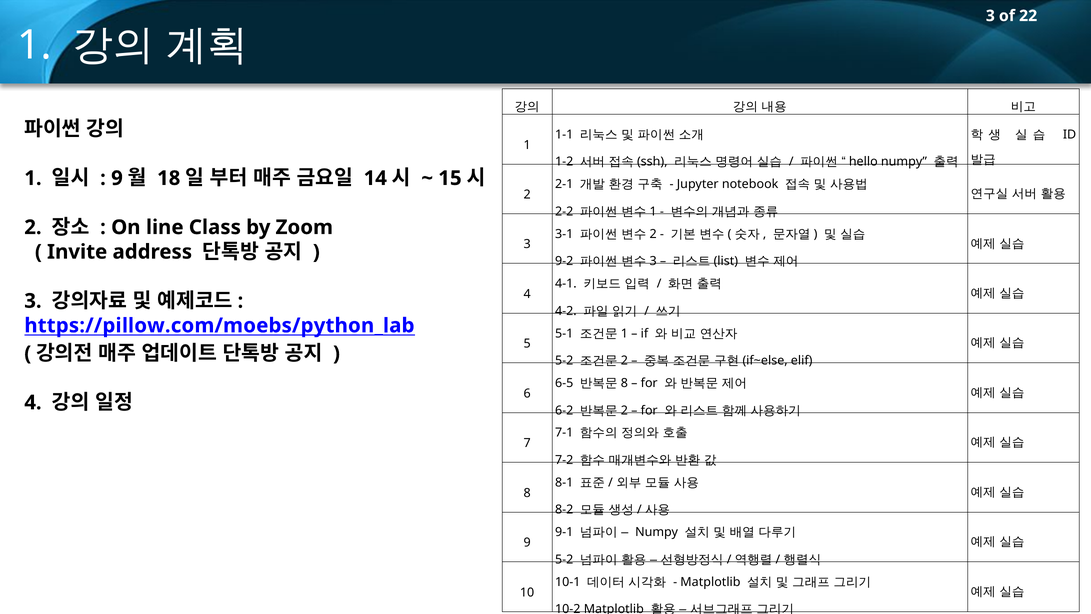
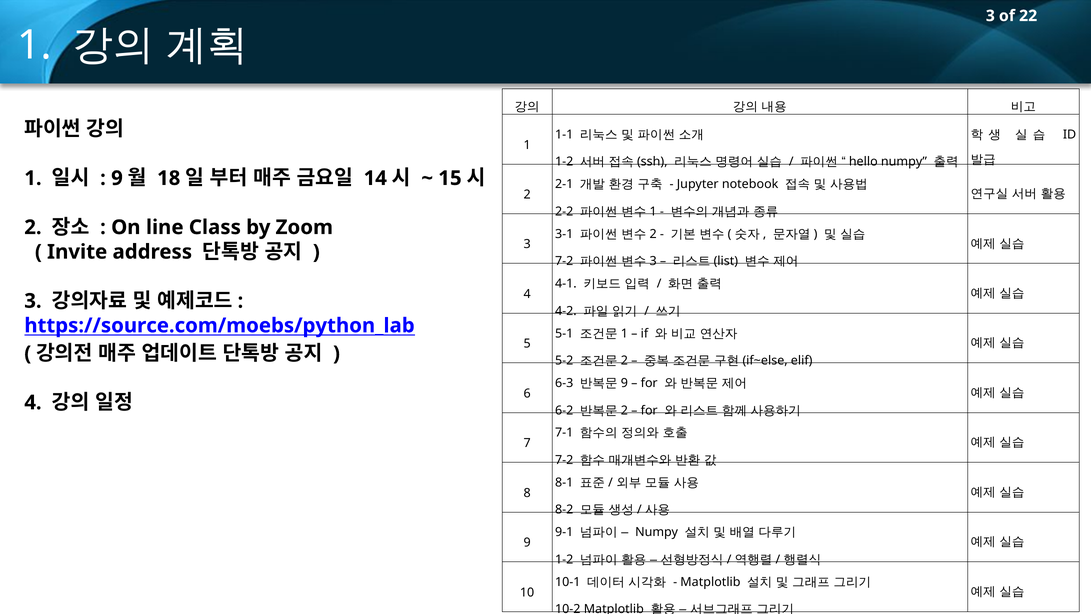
9-2: 9-2 -> 7-2 (564, 261)
https://pillow.com/moebs/python_lab: https://pillow.com/moebs/python_lab -> https://source.com/moebs/python_lab (219, 325)
6-5: 6-5 -> 6-3 (564, 383)
8: 8 -> 9 (624, 383)
5-2: 5-2 -> 1-2 (564, 559)
